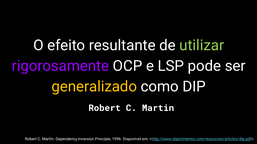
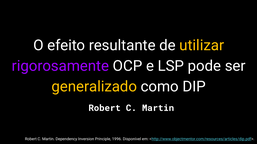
utilizar colour: light green -> yellow (202, 46)
